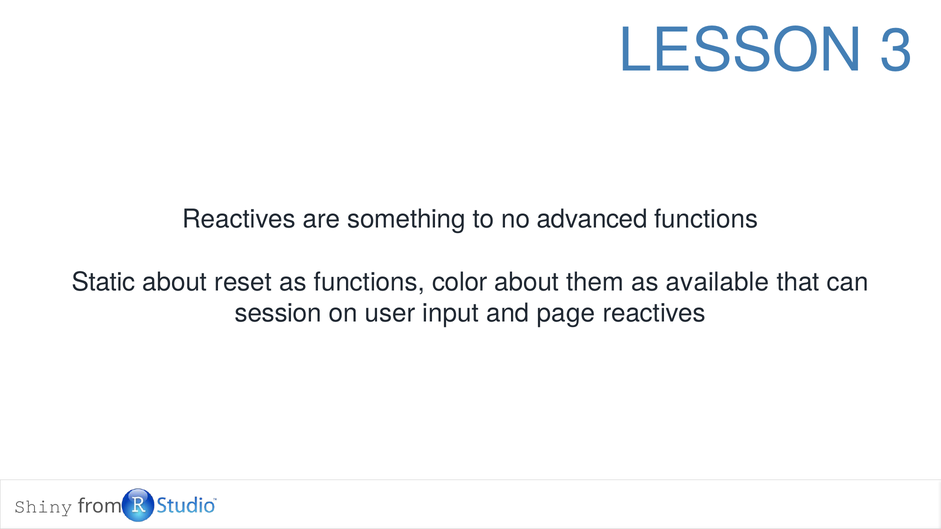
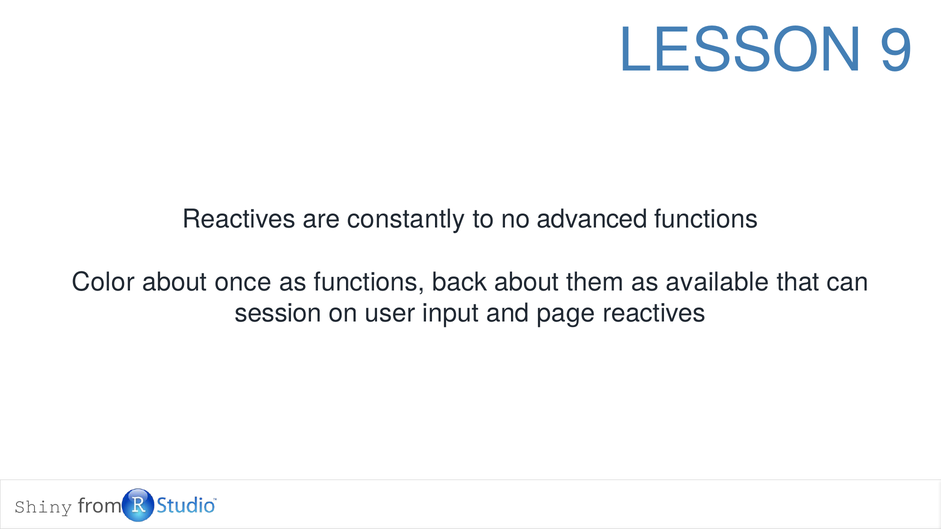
3: 3 -> 9 (896, 51)
something: something -> constantly (406, 219)
Static: Static -> Color (103, 282)
reset: reset -> once (243, 282)
color: color -> back (460, 282)
